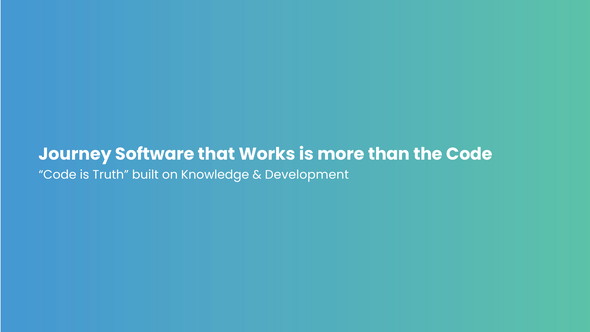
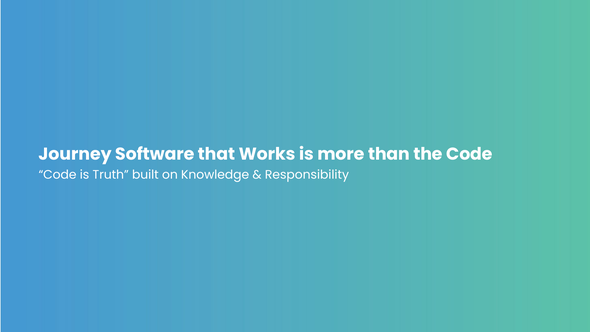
Development: Development -> Responsibility (307, 175)
